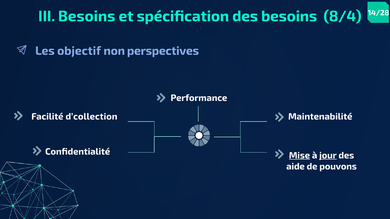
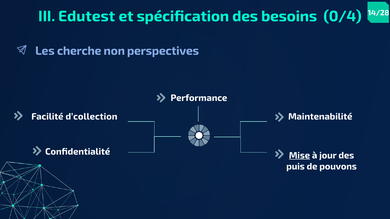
III Besoins: Besoins -> Edutest (87, 16)
8/4: 8/4 -> 0/4 (342, 16)
objectif: objectif -> cherche (79, 51)
jour underline: present -> none (328, 156)
aide: aide -> puis (295, 167)
